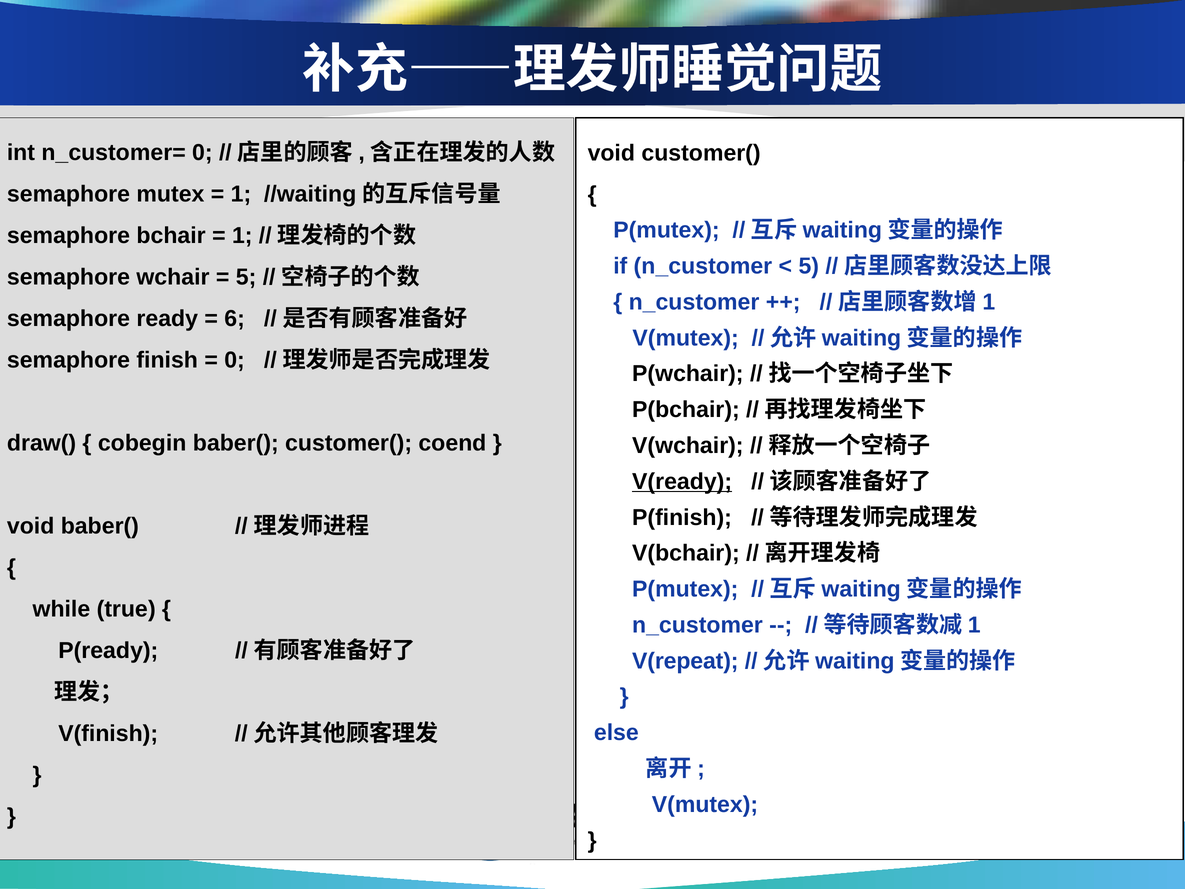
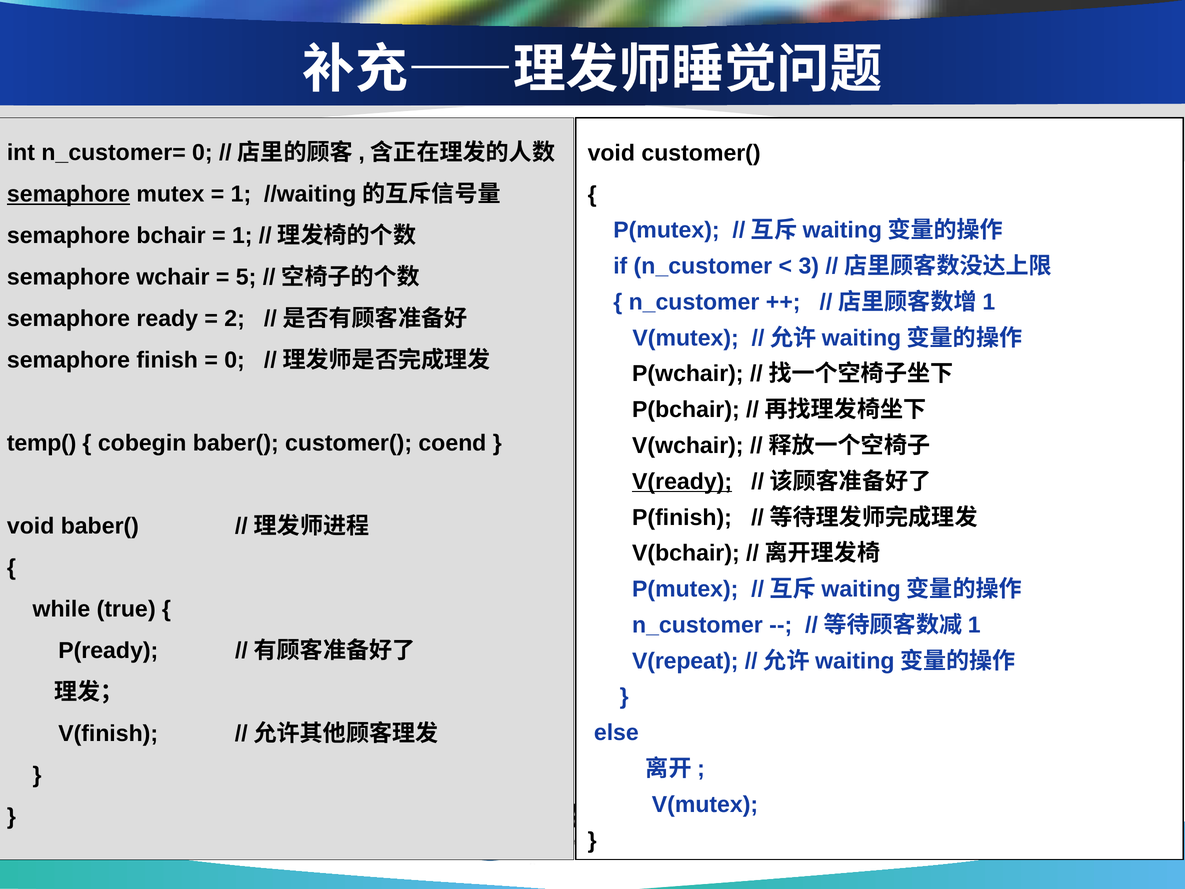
semaphore underline: none -> present (68, 194)
5: 5 -> 3 (809, 266)
6: 6 -> 2 (235, 319)
draw(: draw( -> temp( (42, 443)
